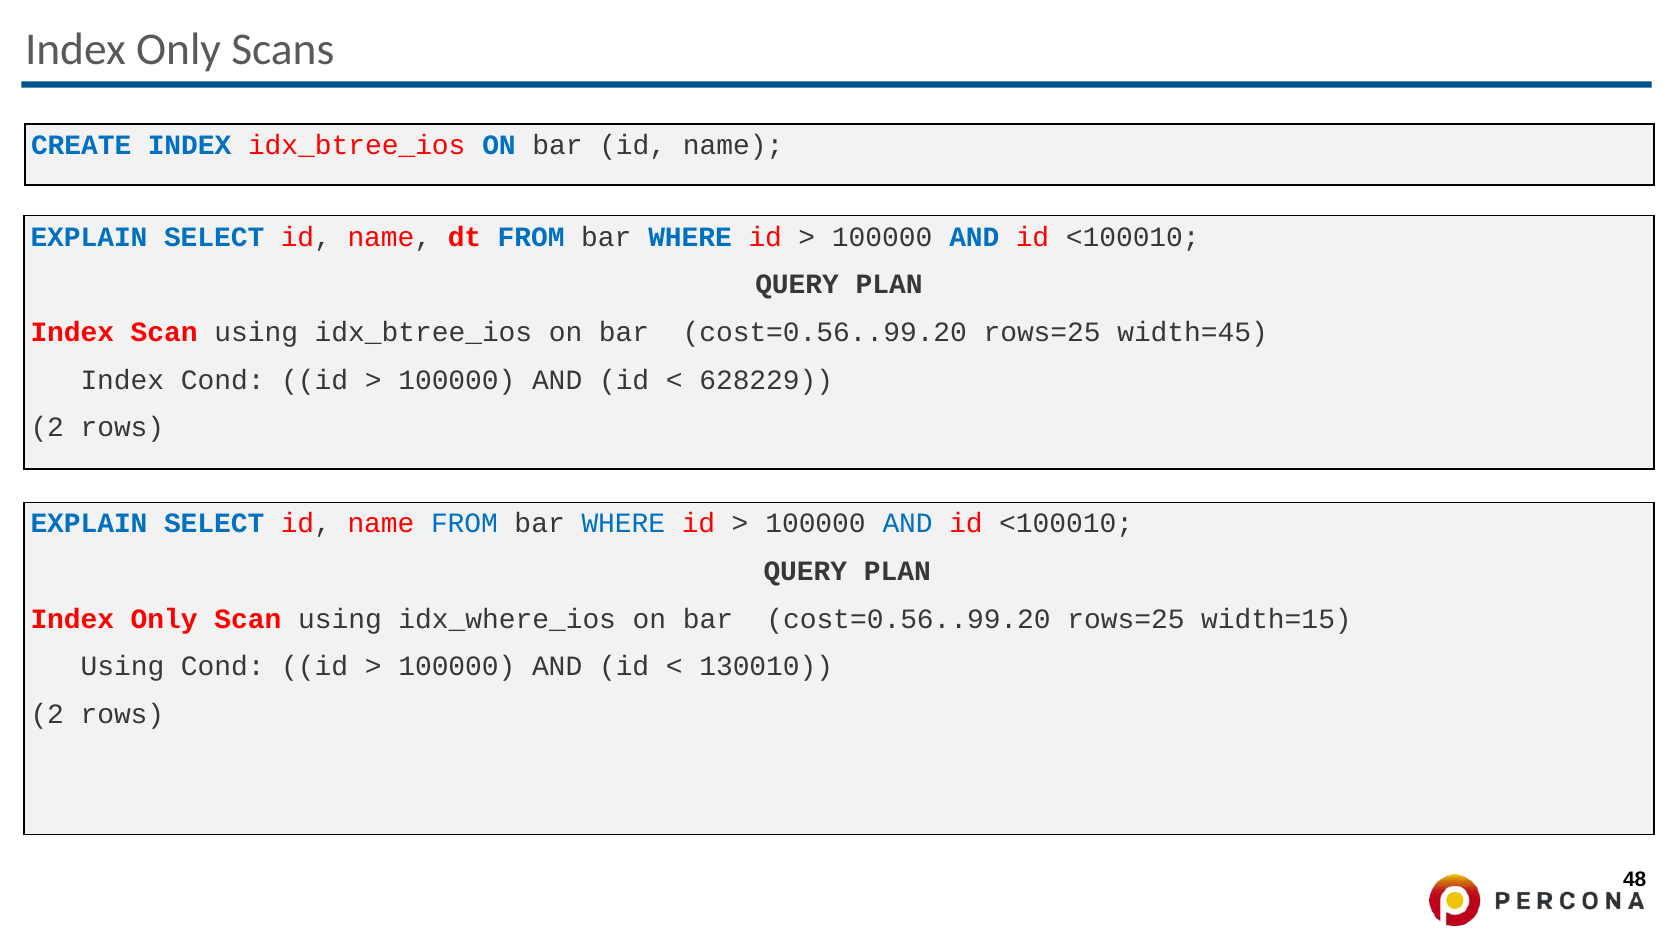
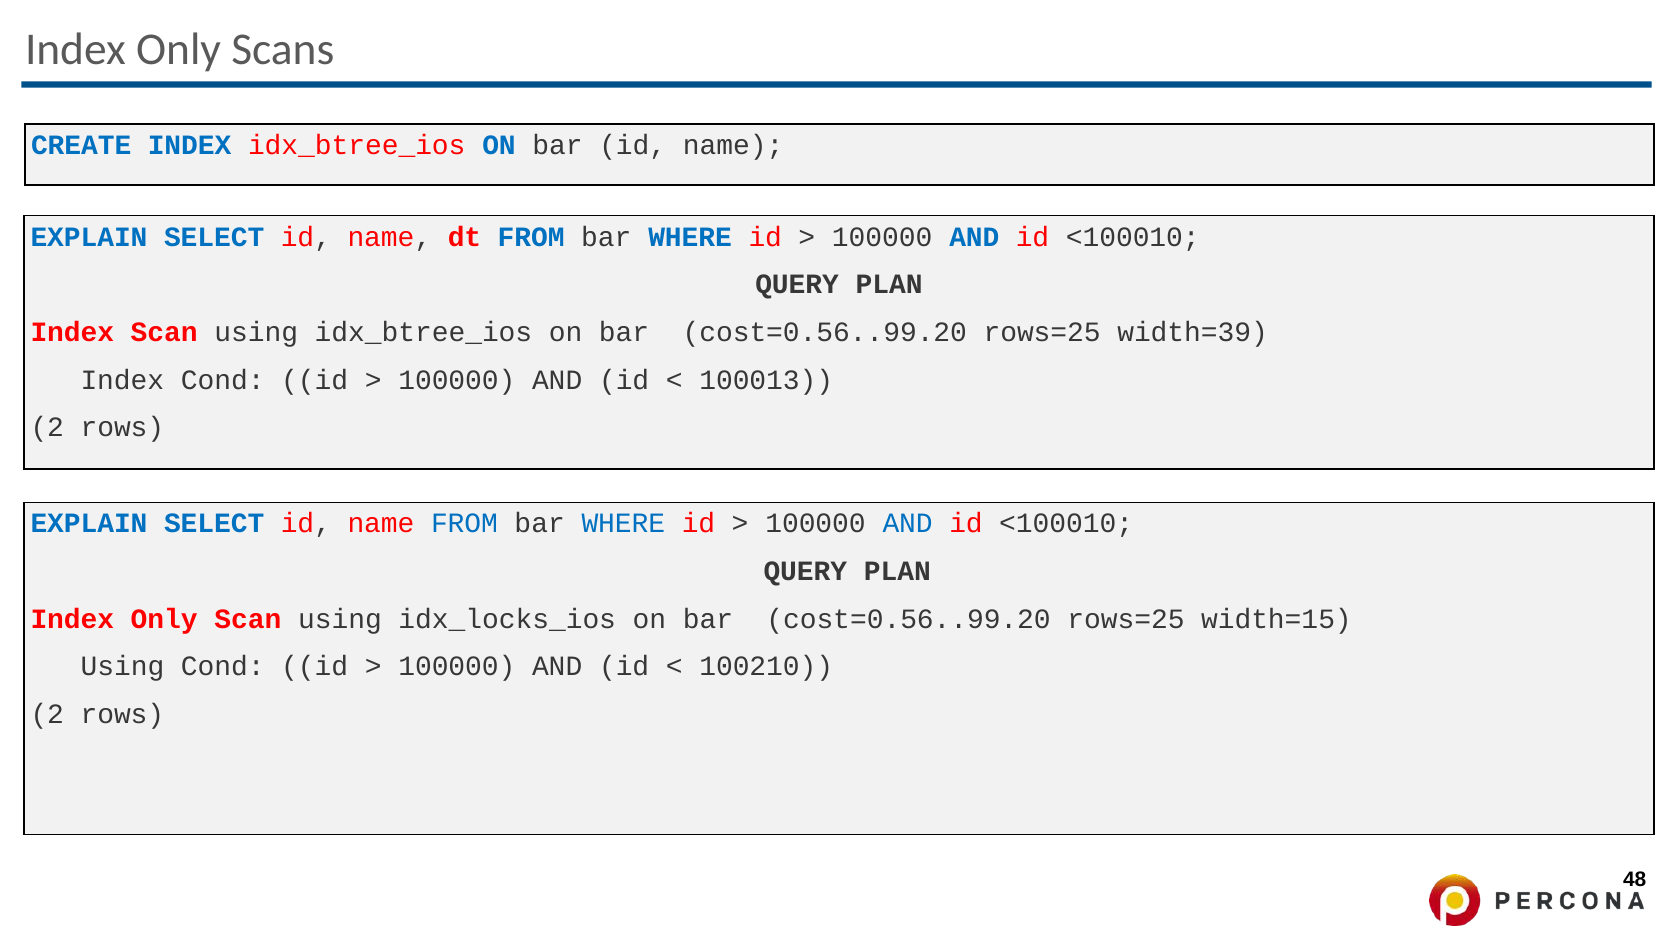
width=45: width=45 -> width=39 (1193, 332)
628229: 628229 -> 100013 (766, 380)
idx_where_ios: idx_where_ios -> idx_locks_ios (507, 619)
130010: 130010 -> 100210 (766, 666)
